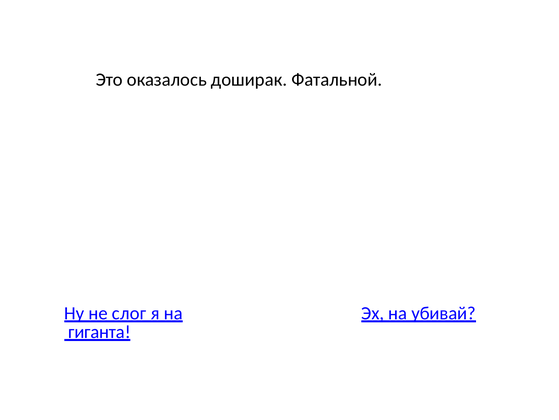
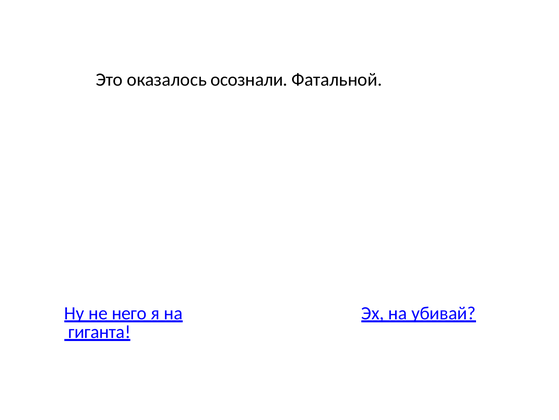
доширак: доширак -> осознали (249, 80)
слог: слог -> него (129, 313)
